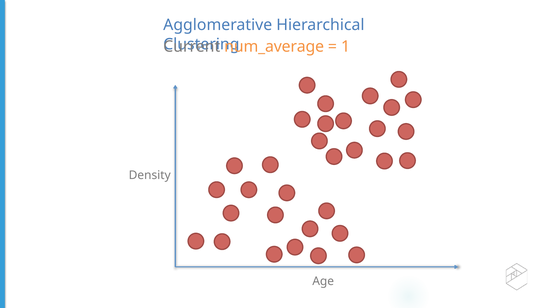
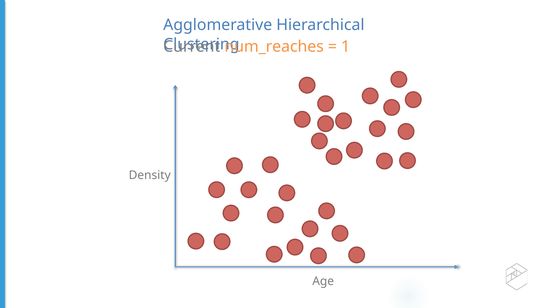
num_average: num_average -> num_reaches (274, 47)
